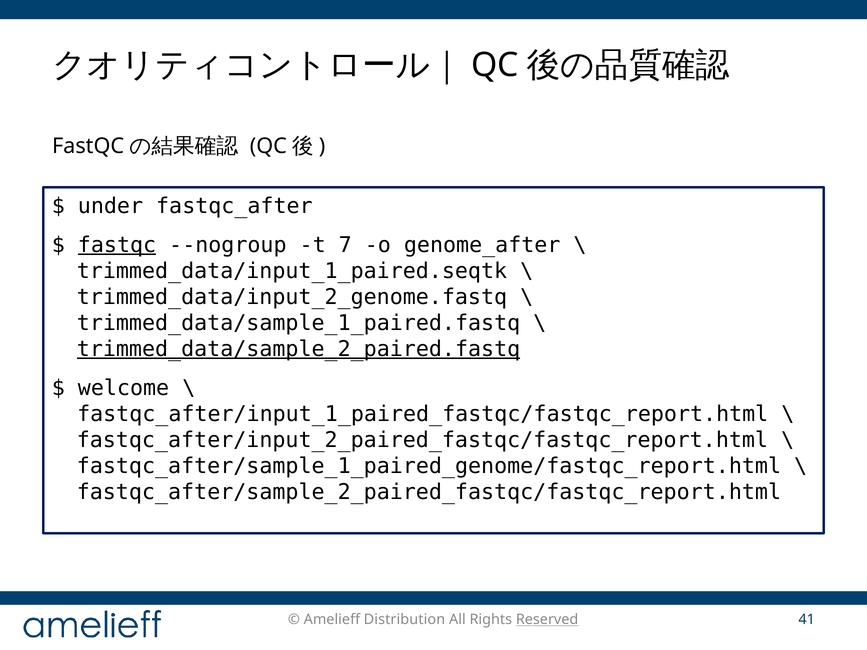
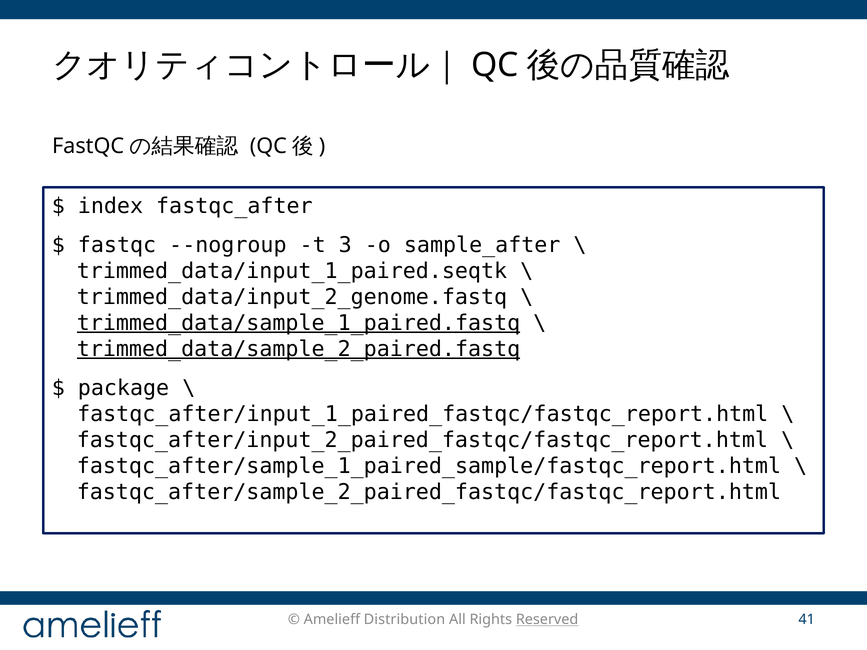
under: under -> index (110, 206)
fastqc underline: present -> none (117, 245)
7: 7 -> 3 (345, 245)
genome_after: genome_after -> sample_after (482, 245)
trimmed_data/sample_1_paired.fastq underline: none -> present (299, 323)
welcome: welcome -> package (124, 388)
fastqc_after/sample_1_paired_genome/fastqc_report.html: fastqc_after/sample_1_paired_genome/fastqc_report.html -> fastqc_after/sample_1_paired_sample/fastqc_report.html (429, 466)
